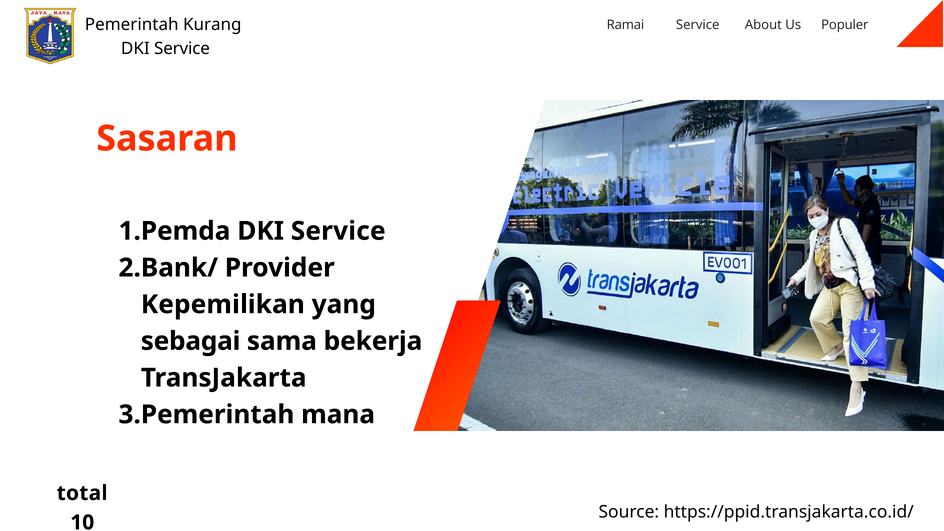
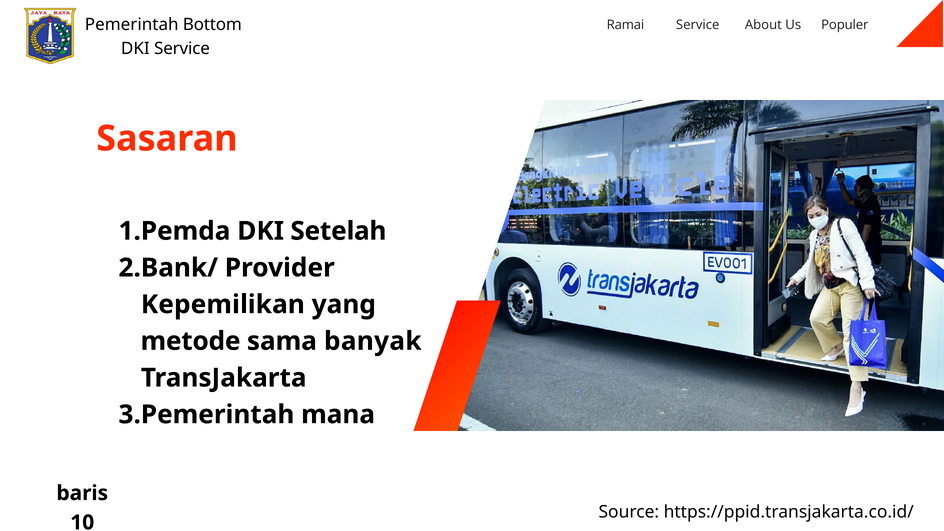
Kurang: Kurang -> Bottom (212, 25)
Service: Service -> Setelah (338, 231)
sebagai: sebagai -> metode (191, 341)
bekerja: bekerja -> banyak (373, 341)
total: total -> baris (82, 493)
